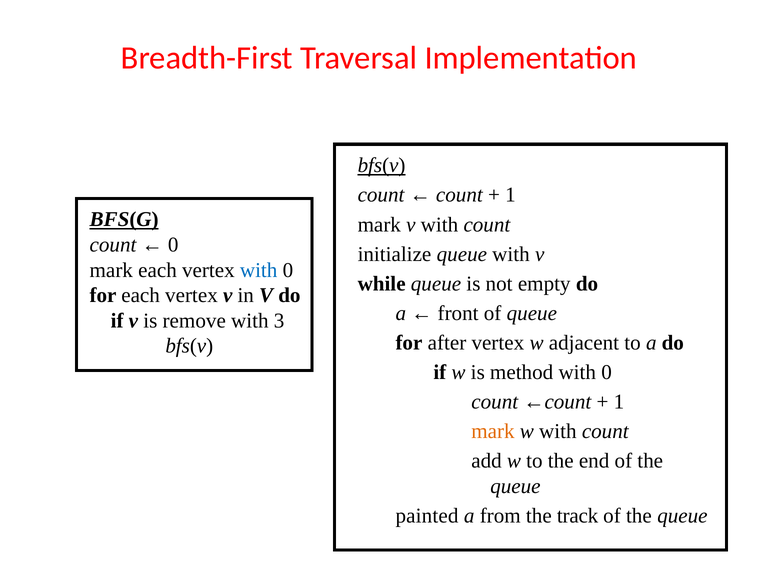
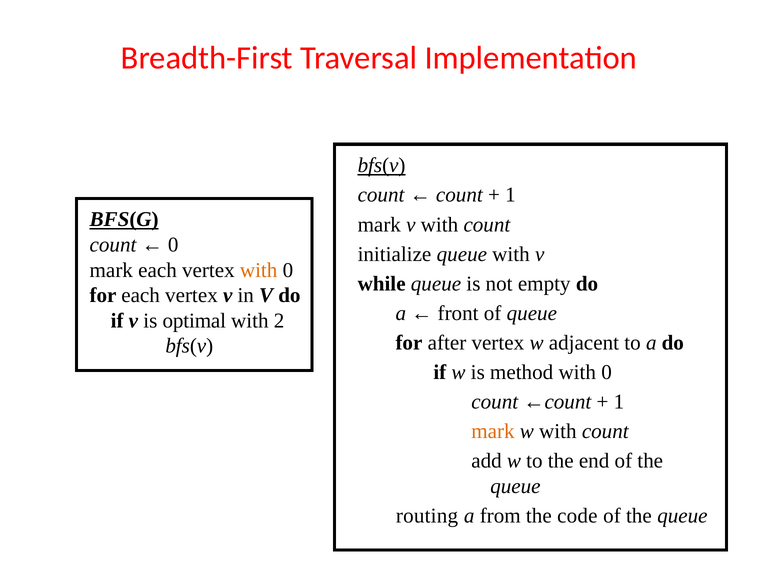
with colour: blue -> orange (259, 270)
remove: remove -> optimal (194, 320)
3: 3 -> 2 (279, 320)
painted: painted -> routing (427, 515)
track: track -> code (577, 515)
